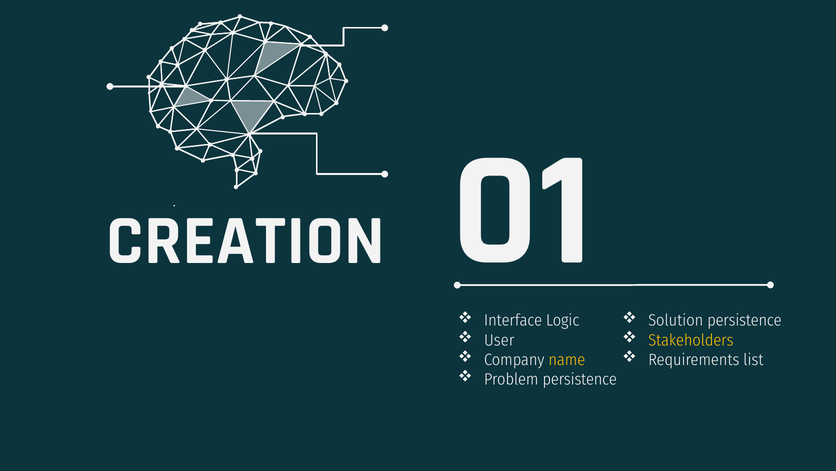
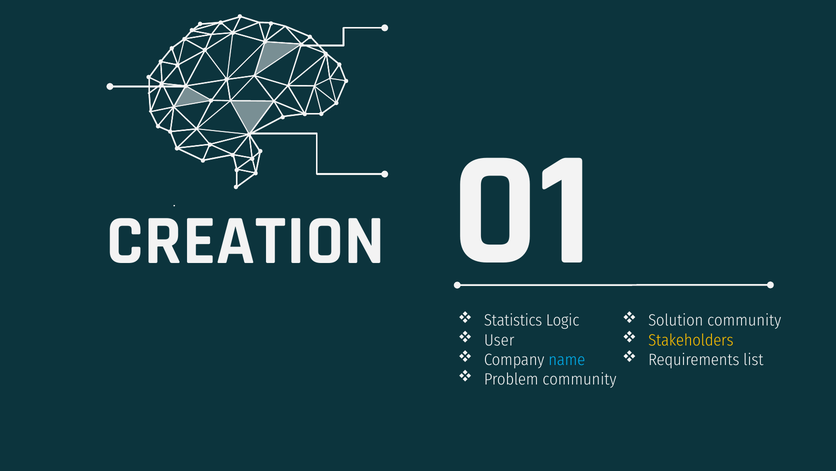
Interface: Interface -> Statistics (513, 320)
Solution persistence: persistence -> community (744, 320)
name colour: yellow -> light blue (567, 359)
Problem persistence: persistence -> community (580, 379)
